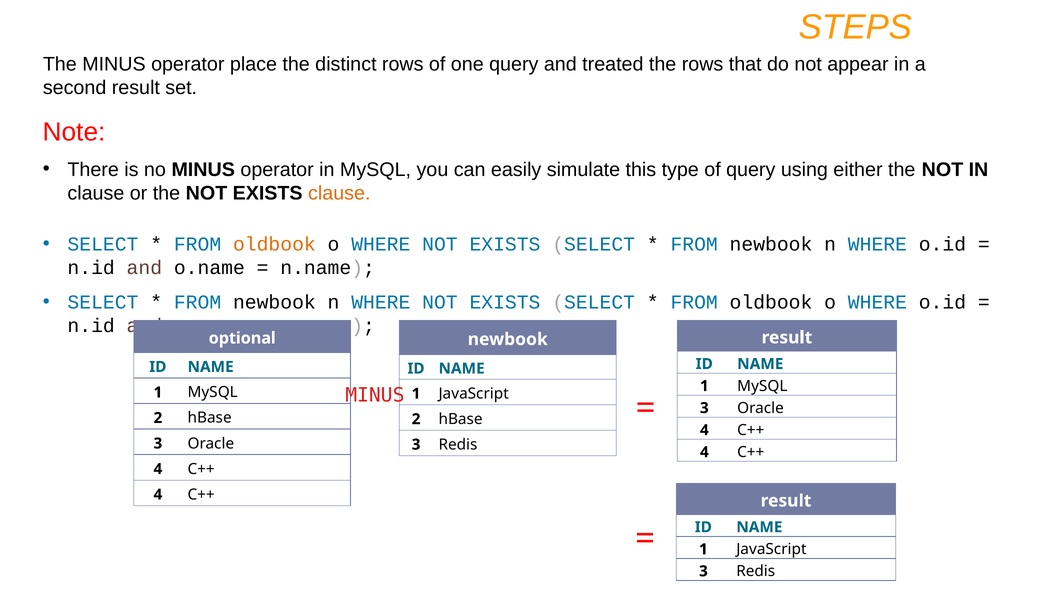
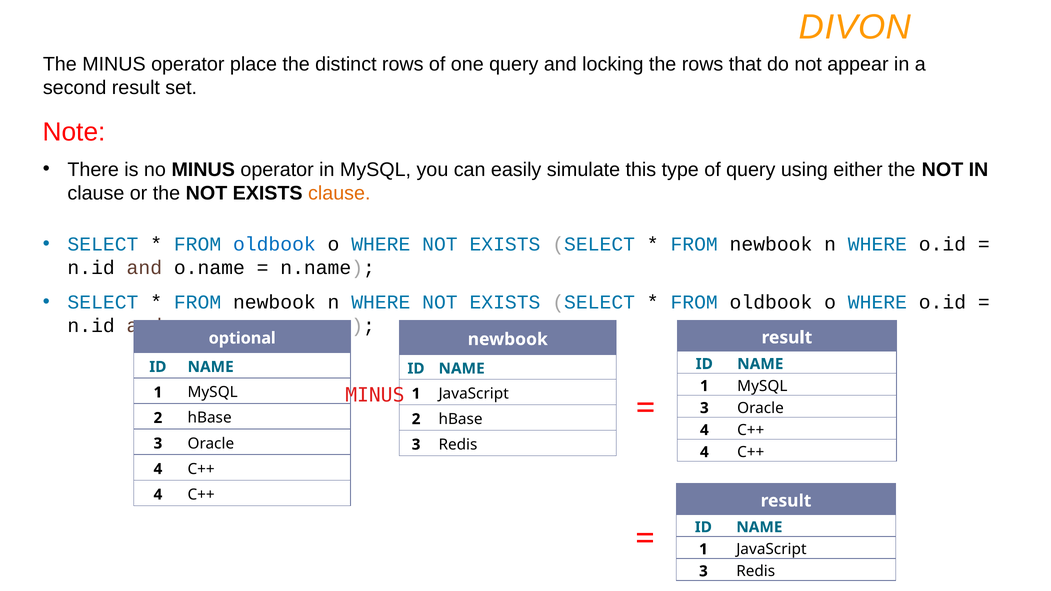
STEPS: STEPS -> DIVON (855, 27)
treated: treated -> locking (613, 64)
oldbook colour: orange -> blue (274, 244)
